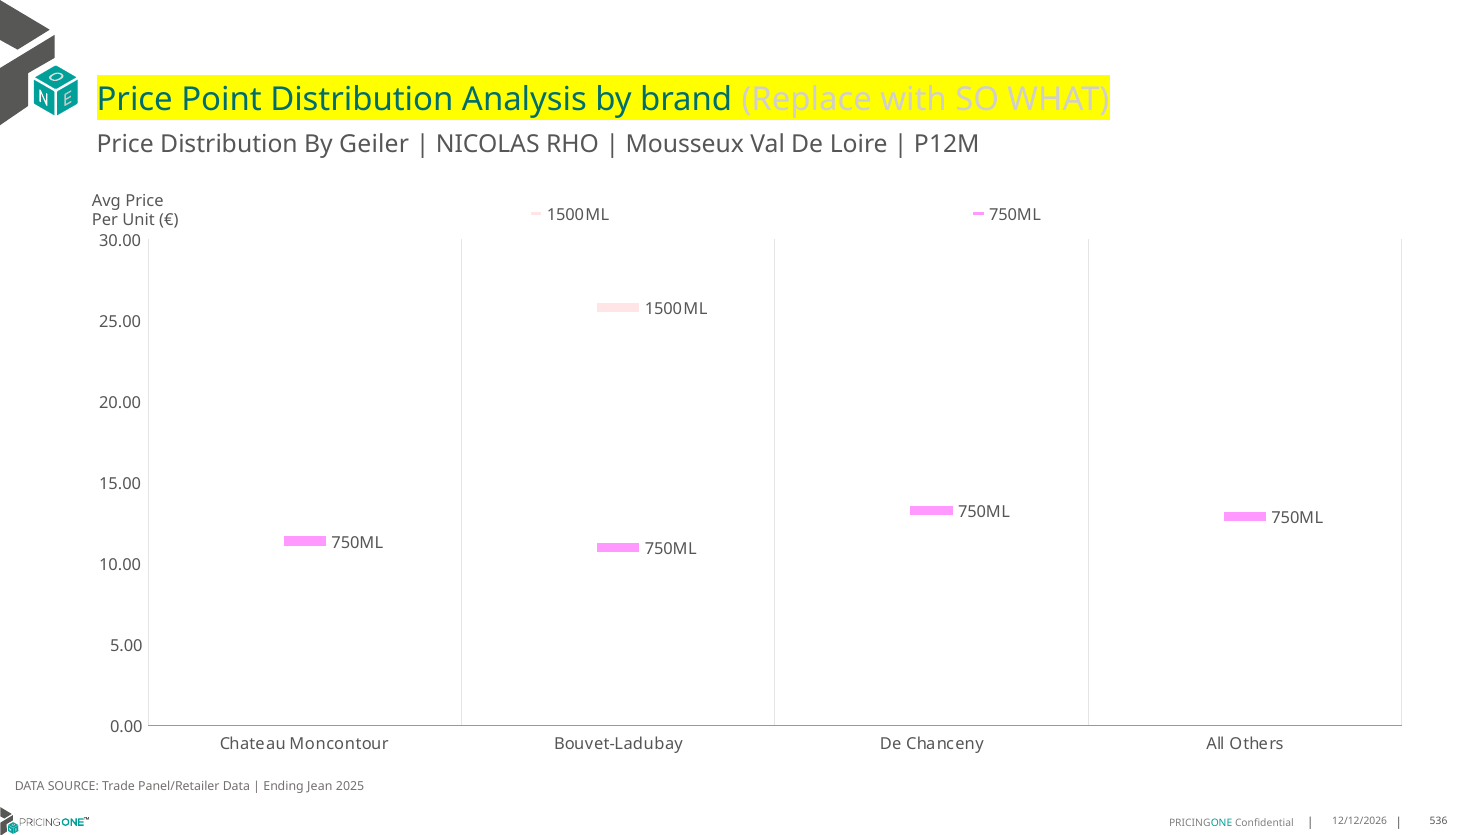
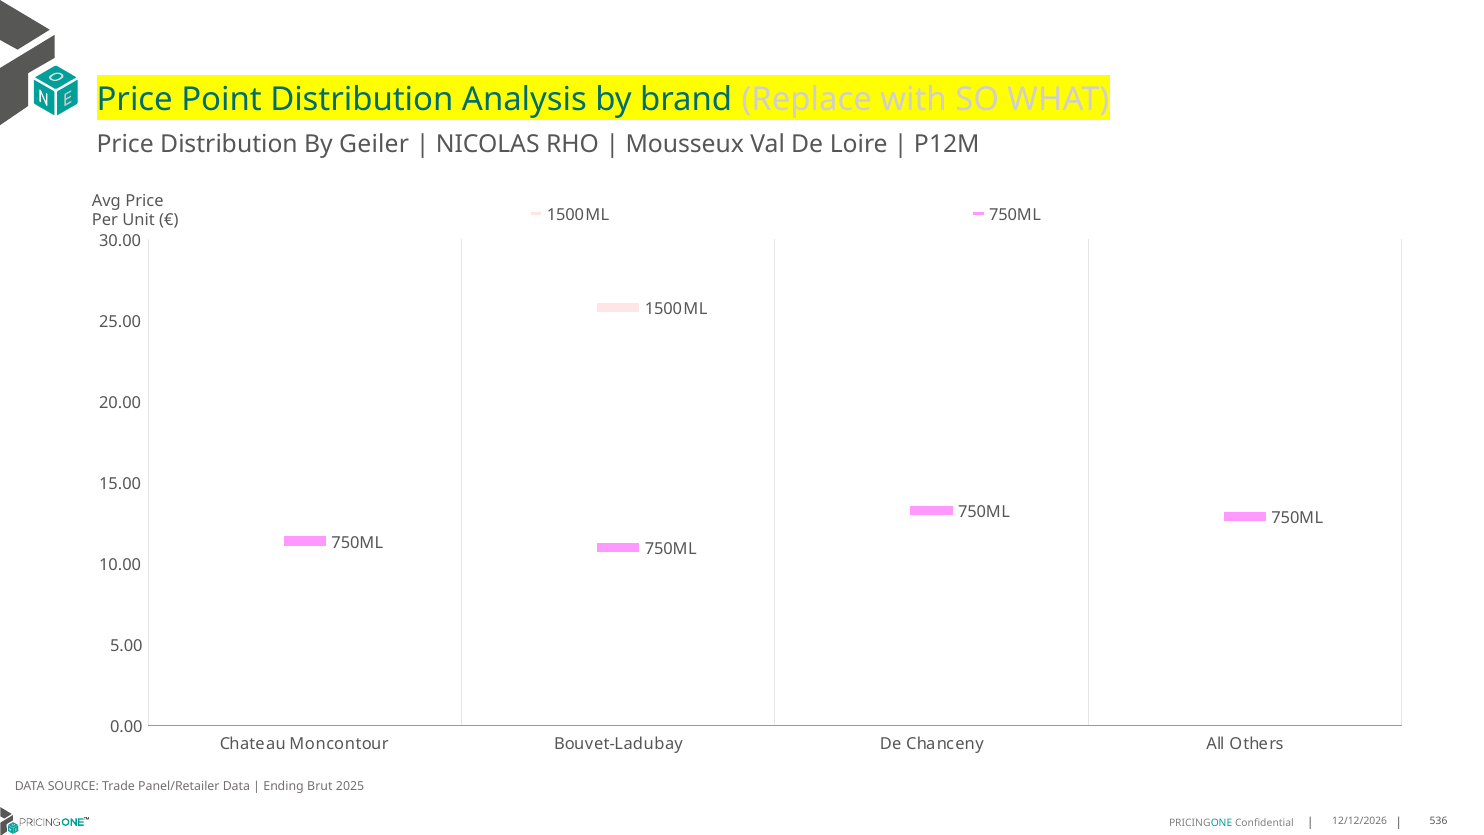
Jean: Jean -> Brut (320, 786)
